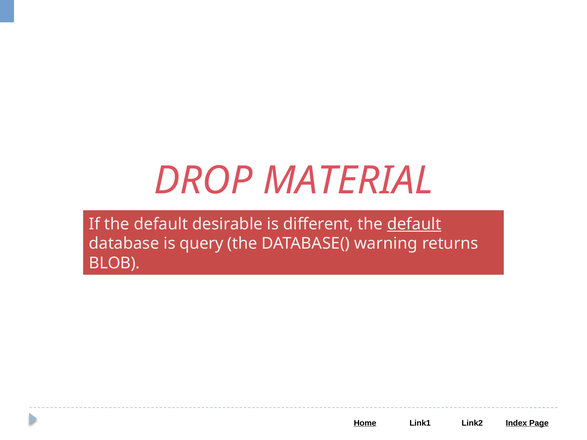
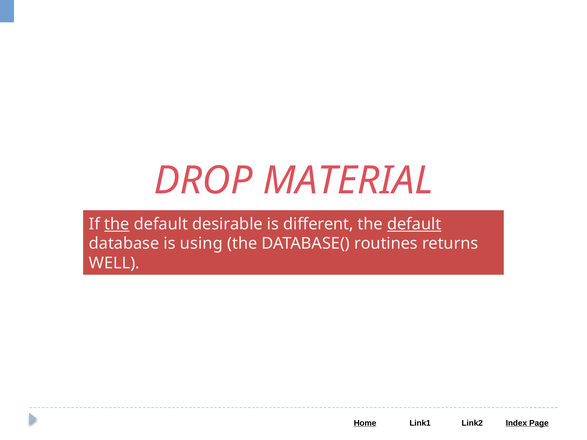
the underline: none -> present (117, 224)
query: query -> using (201, 244)
warning: warning -> routines (386, 244)
BLOB: BLOB -> WELL (114, 263)
